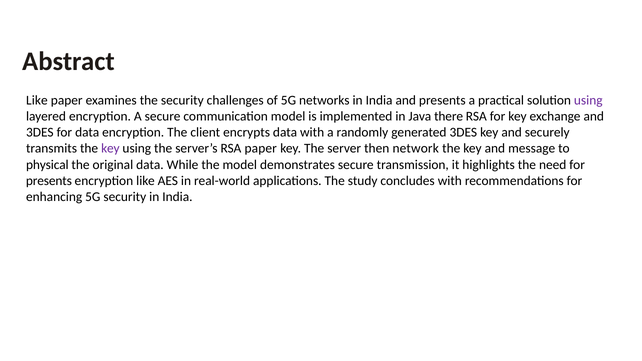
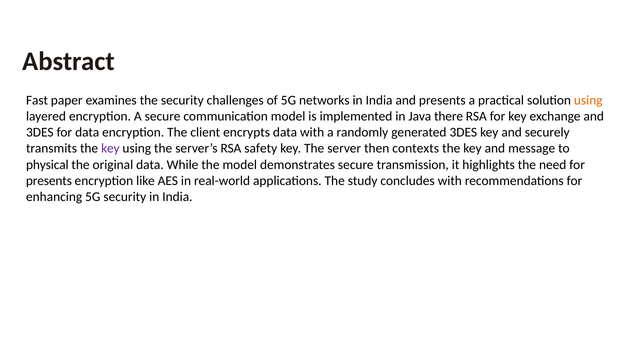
Like: Like -> Fast (37, 100)
using colour: purple -> orange (588, 100)
RSA paper: paper -> safety (261, 149)
network: network -> contexts (416, 149)
